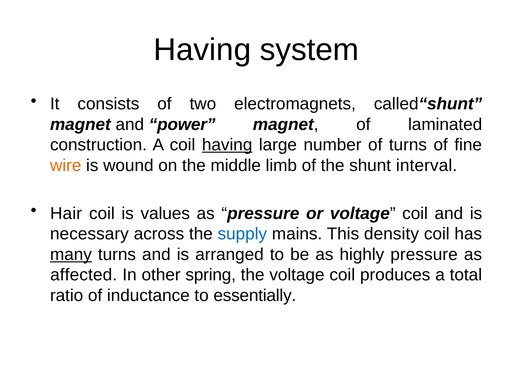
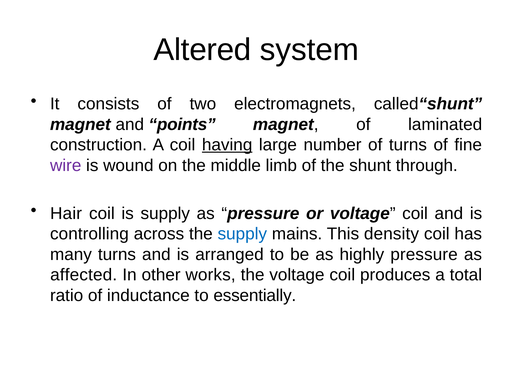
Having: Having -> Altered (202, 50)
power: power -> points (182, 124)
wire colour: orange -> purple (66, 165)
interval: interval -> through (427, 165)
is values: values -> supply (165, 213)
necessary: necessary -> controlling (89, 234)
many underline: present -> none (71, 254)
spring: spring -> works (211, 275)
